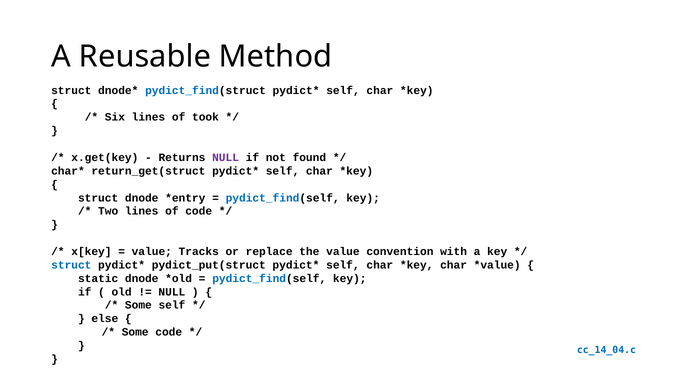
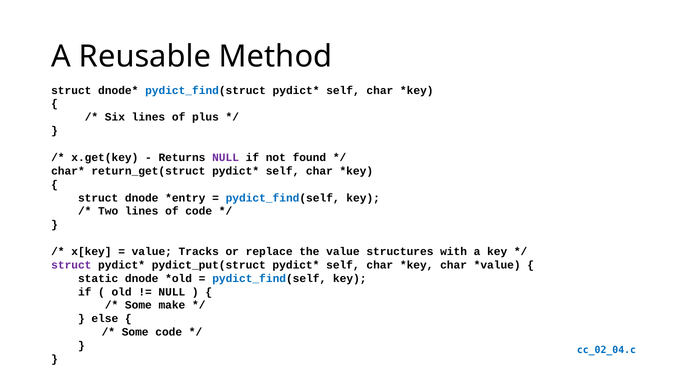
took: took -> plus (205, 117)
convention: convention -> structures (400, 252)
struct colour: blue -> purple (71, 265)
Some self: self -> make (172, 306)
cc_14_04.c: cc_14_04.c -> cc_02_04.c (606, 350)
